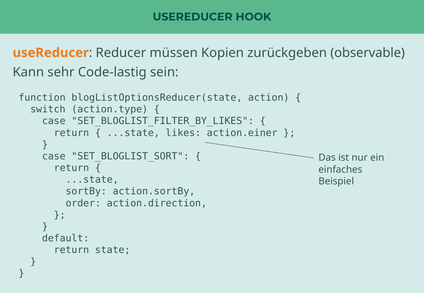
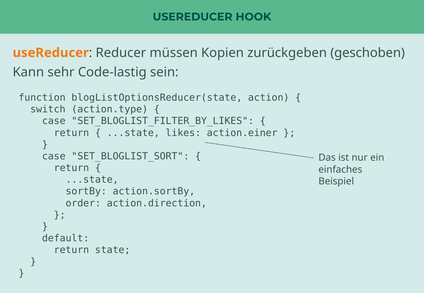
observable: observable -> geschoben (368, 53)
